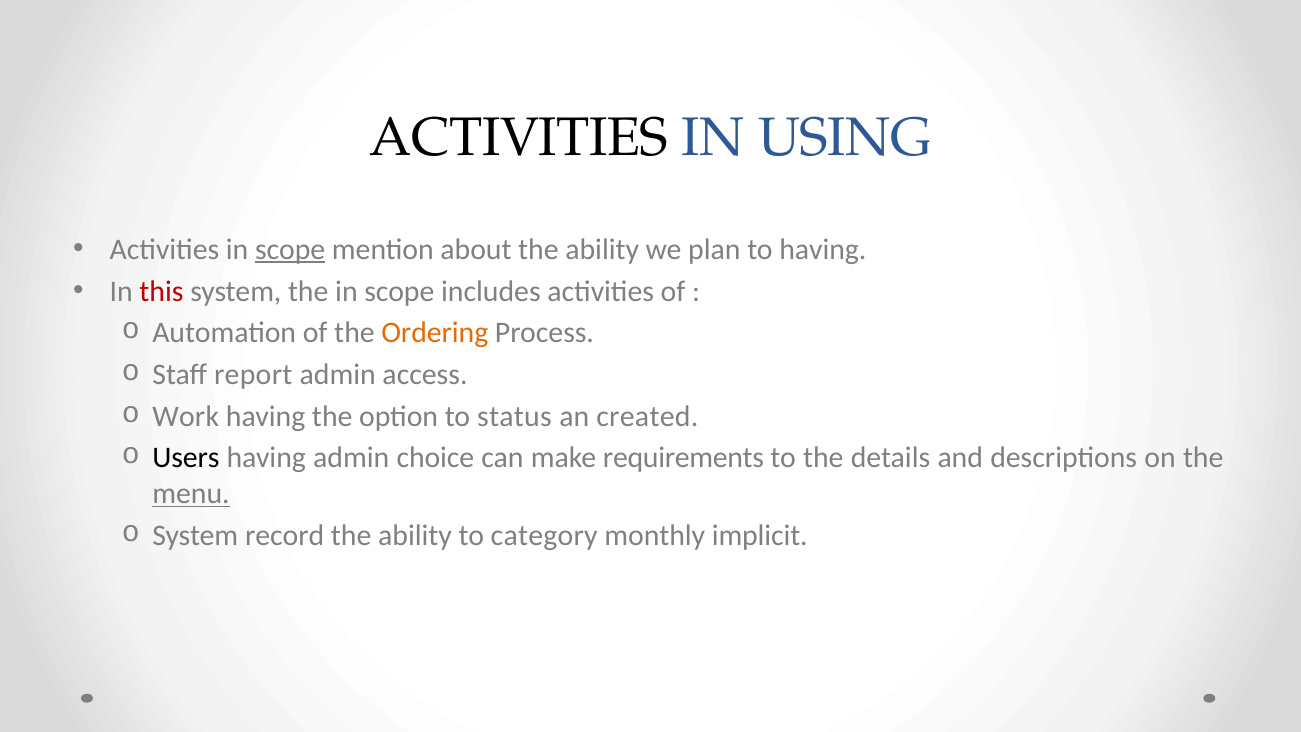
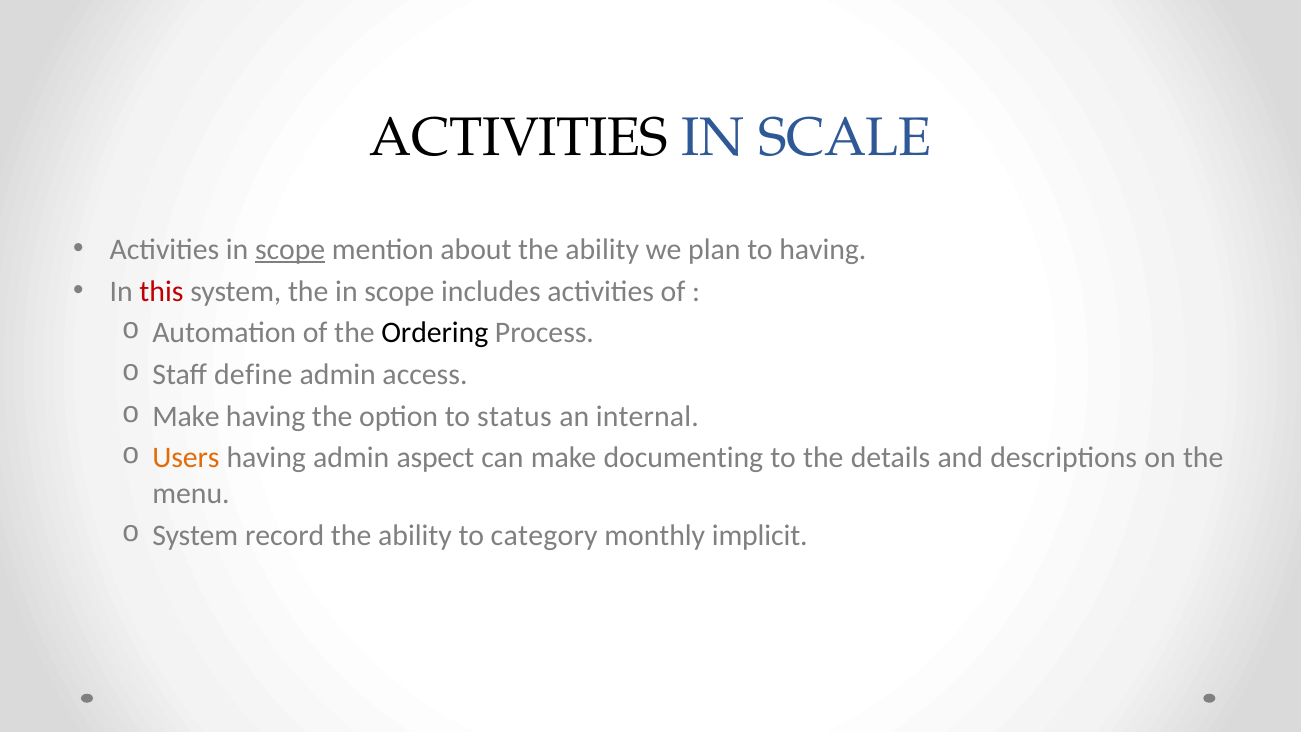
USING: USING -> SCALE (845, 137)
Ordering colour: orange -> black (435, 333)
report: report -> define (253, 375)
Work: Work -> Make (186, 416)
created: created -> internal (647, 416)
Users colour: black -> orange (186, 458)
choice: choice -> aspect (435, 458)
requirements: requirements -> documenting (683, 458)
menu underline: present -> none (191, 494)
